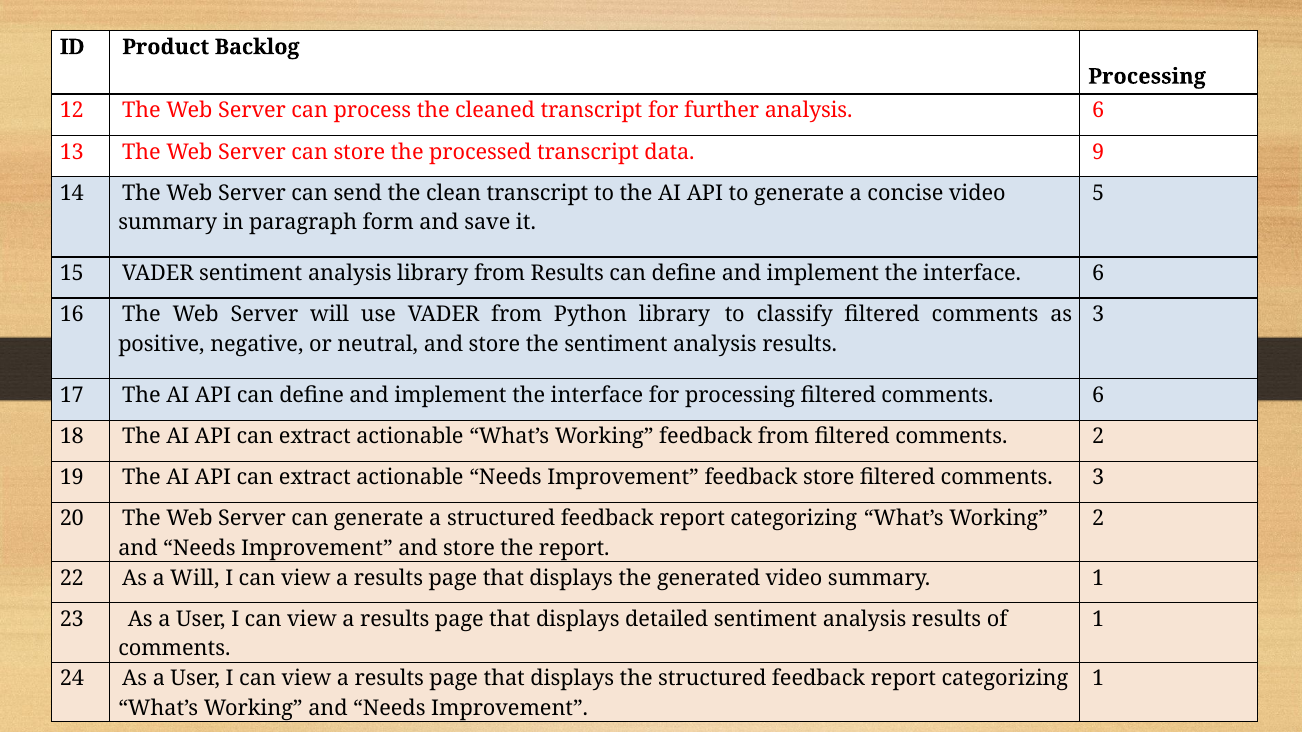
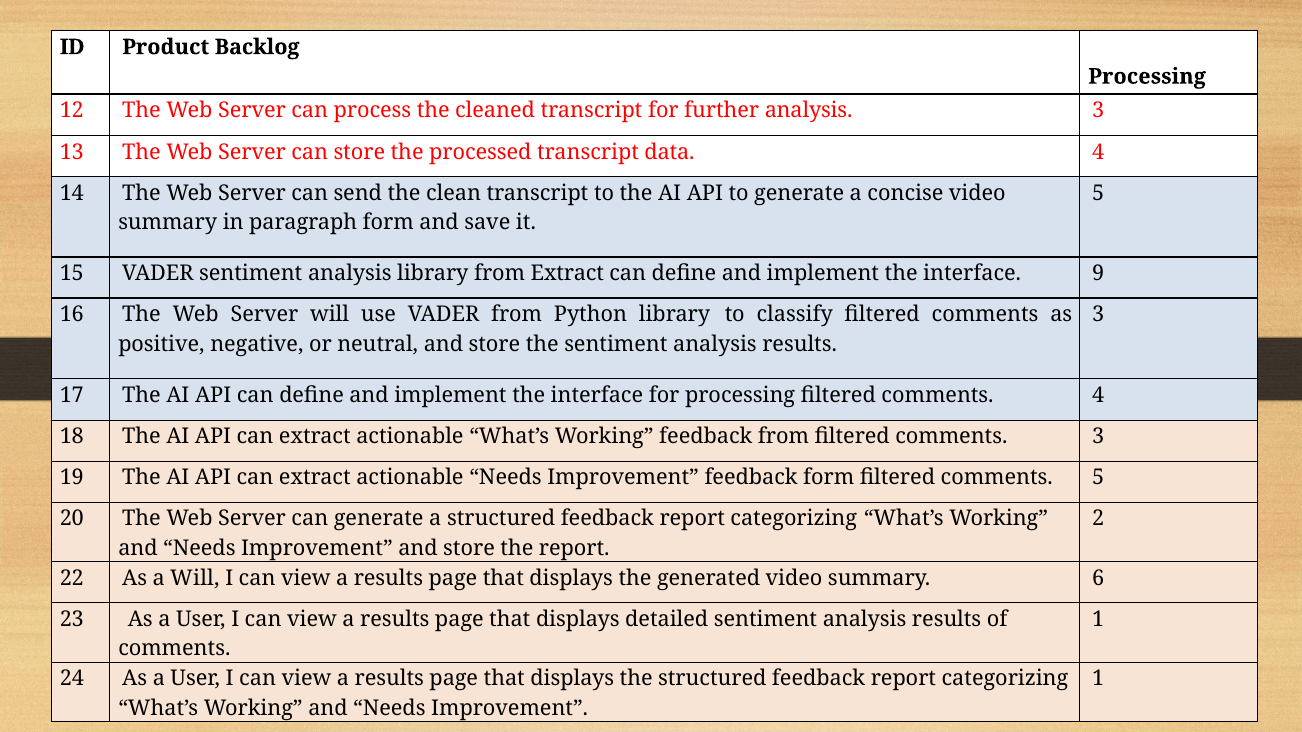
analysis 6: 6 -> 3 (1098, 111)
data 9: 9 -> 4 (1098, 152)
from Results: Results -> Extract (567, 274)
interface 6: 6 -> 9 (1098, 274)
comments 6: 6 -> 4 (1098, 395)
comments 2: 2 -> 3 (1098, 437)
feedback store: store -> form (829, 478)
comments 3: 3 -> 5 (1098, 478)
summary 1: 1 -> 6 (1098, 579)
